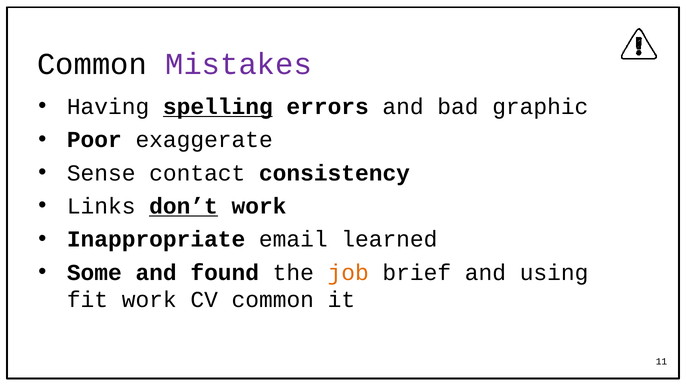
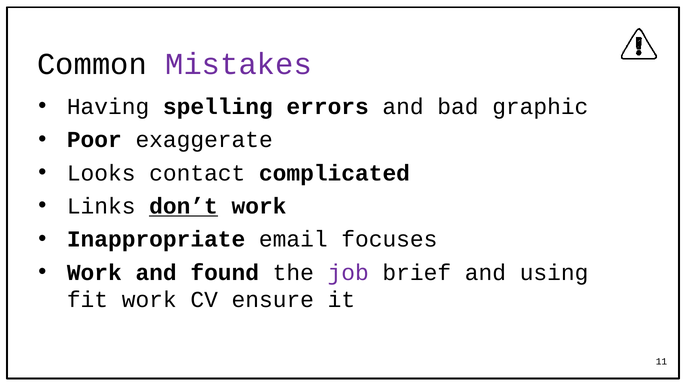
spelling underline: present -> none (218, 107)
Sense: Sense -> Looks (101, 173)
consistency: consistency -> complicated (334, 173)
learned: learned -> focuses (389, 239)
Some: Some -> Work (94, 272)
job colour: orange -> purple (348, 272)
CV common: common -> ensure (273, 300)
